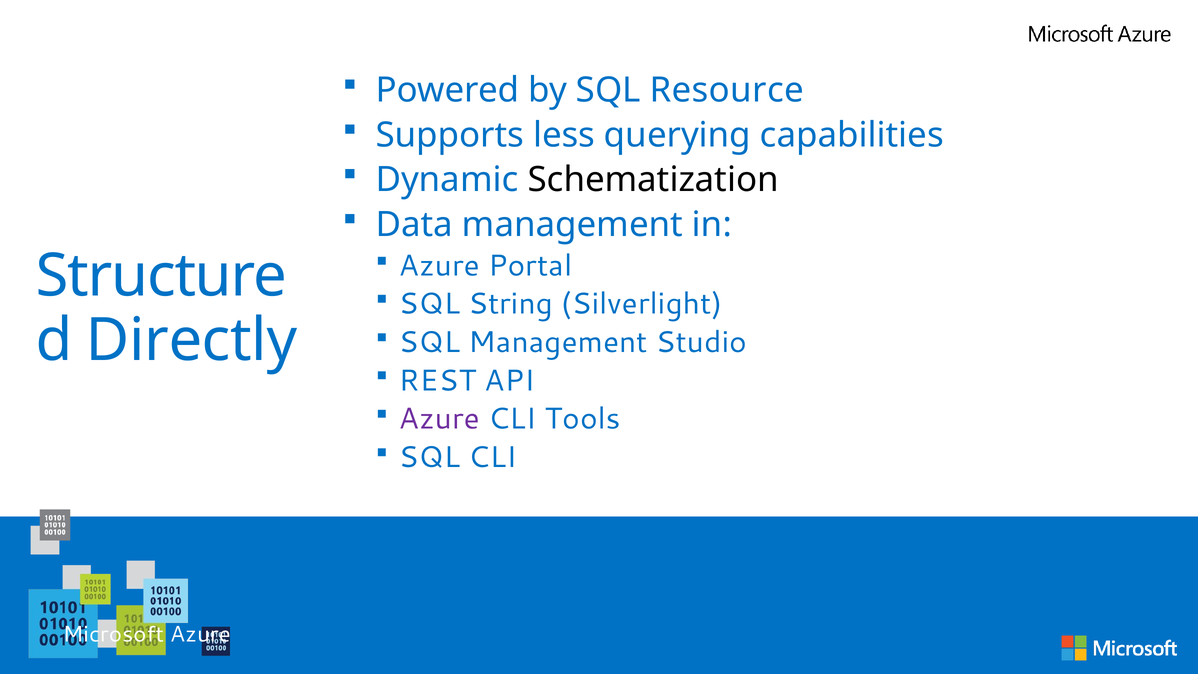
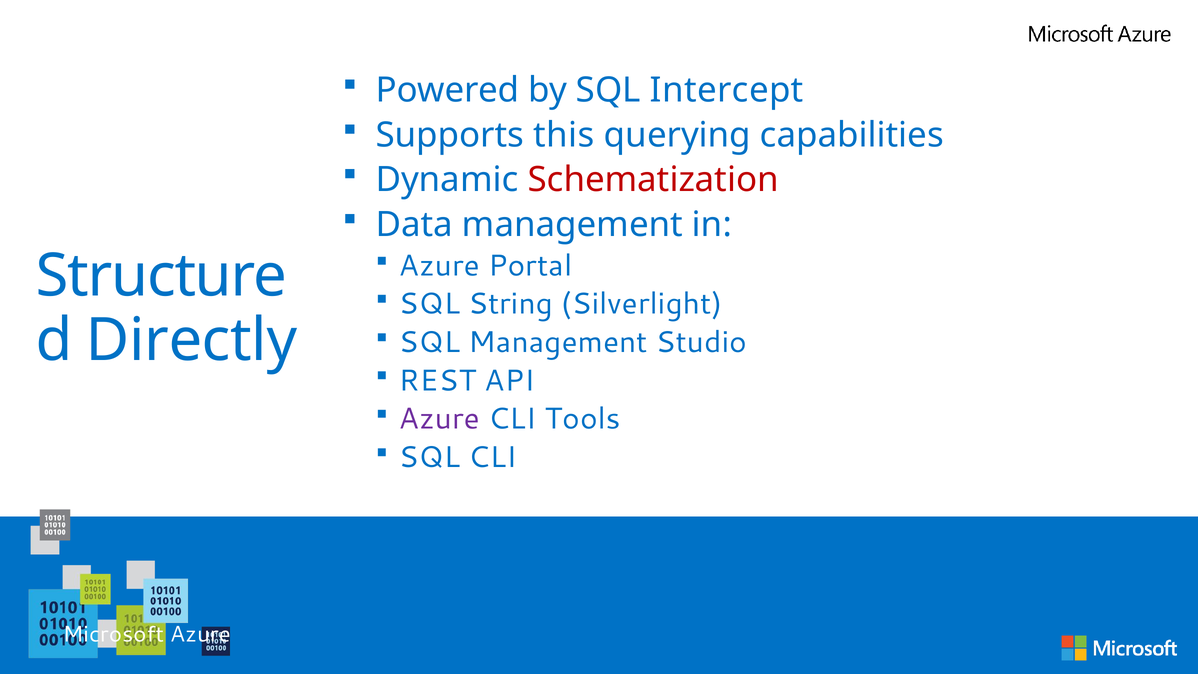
Resource: Resource -> Intercept (727, 90)
less: less -> this (564, 135)
Schematization colour: black -> red (653, 180)
